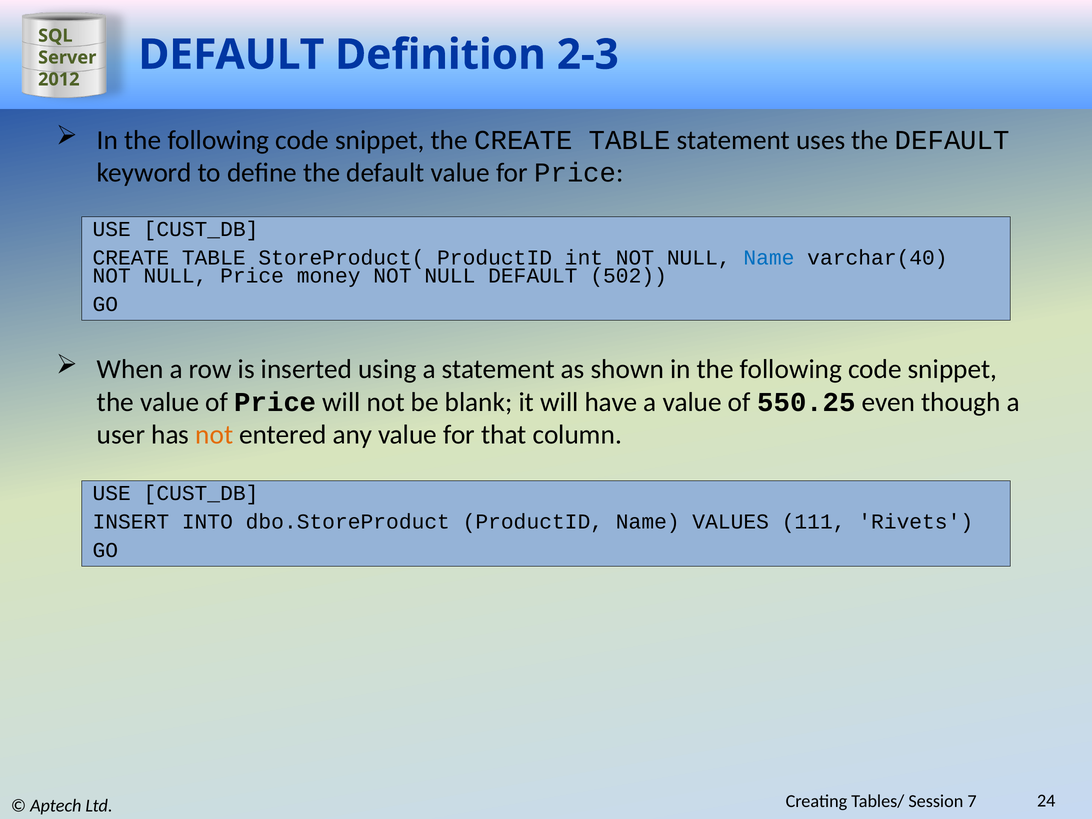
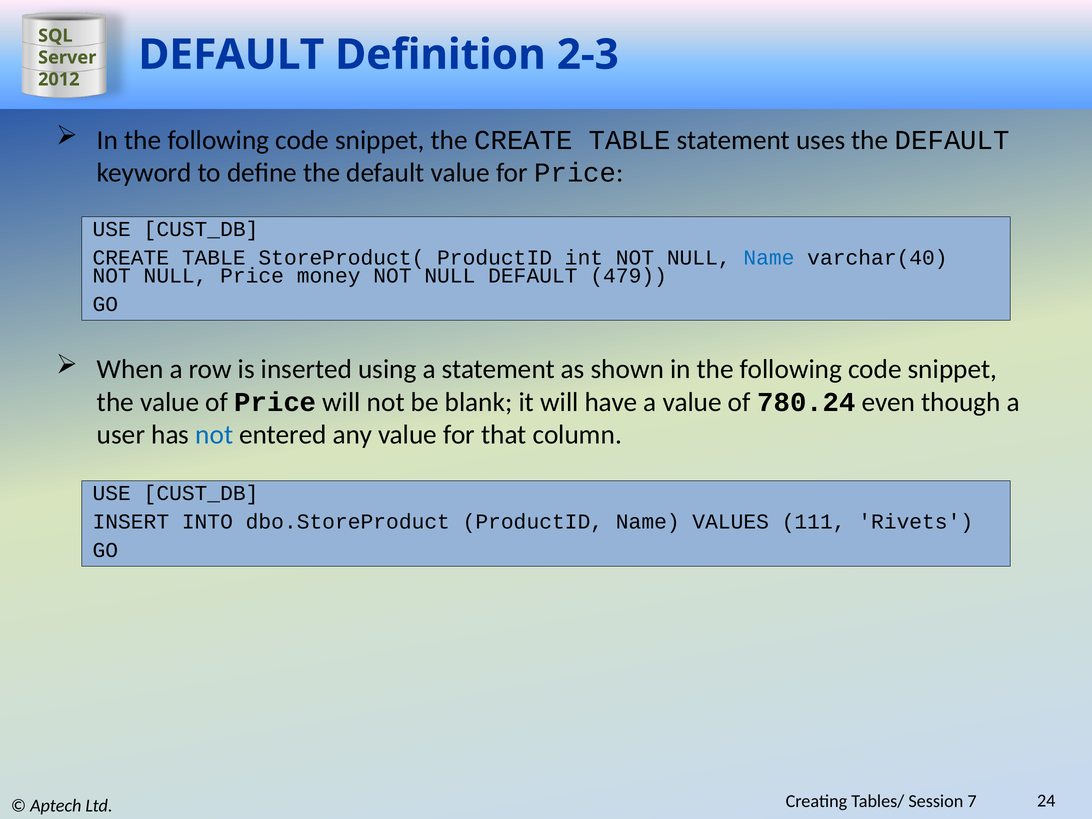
502: 502 -> 479 (629, 276)
550.25: 550.25 -> 780.24 (806, 402)
not colour: orange -> blue (214, 435)
